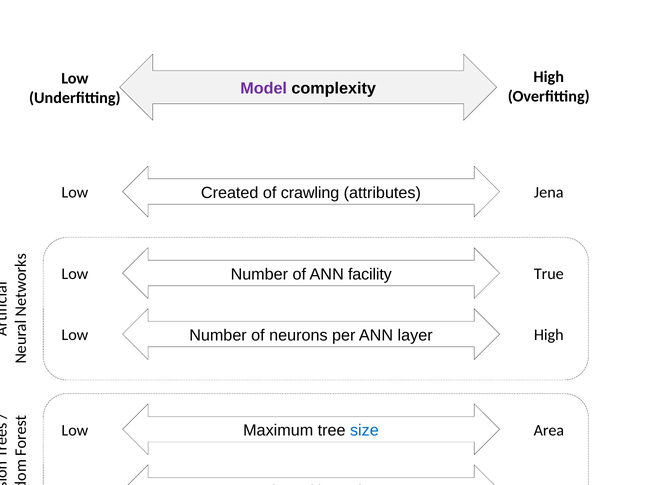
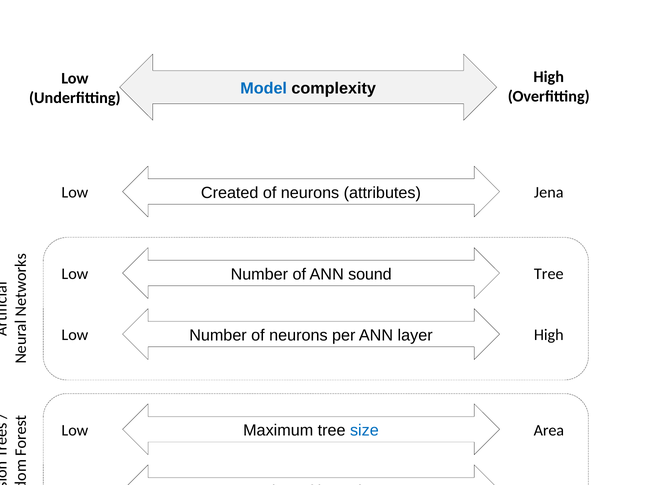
Model colour: purple -> blue (264, 88)
crawling: crawling -> neurons (310, 193)
facility: facility -> sound (370, 274)
Low True: True -> Tree (549, 274)
